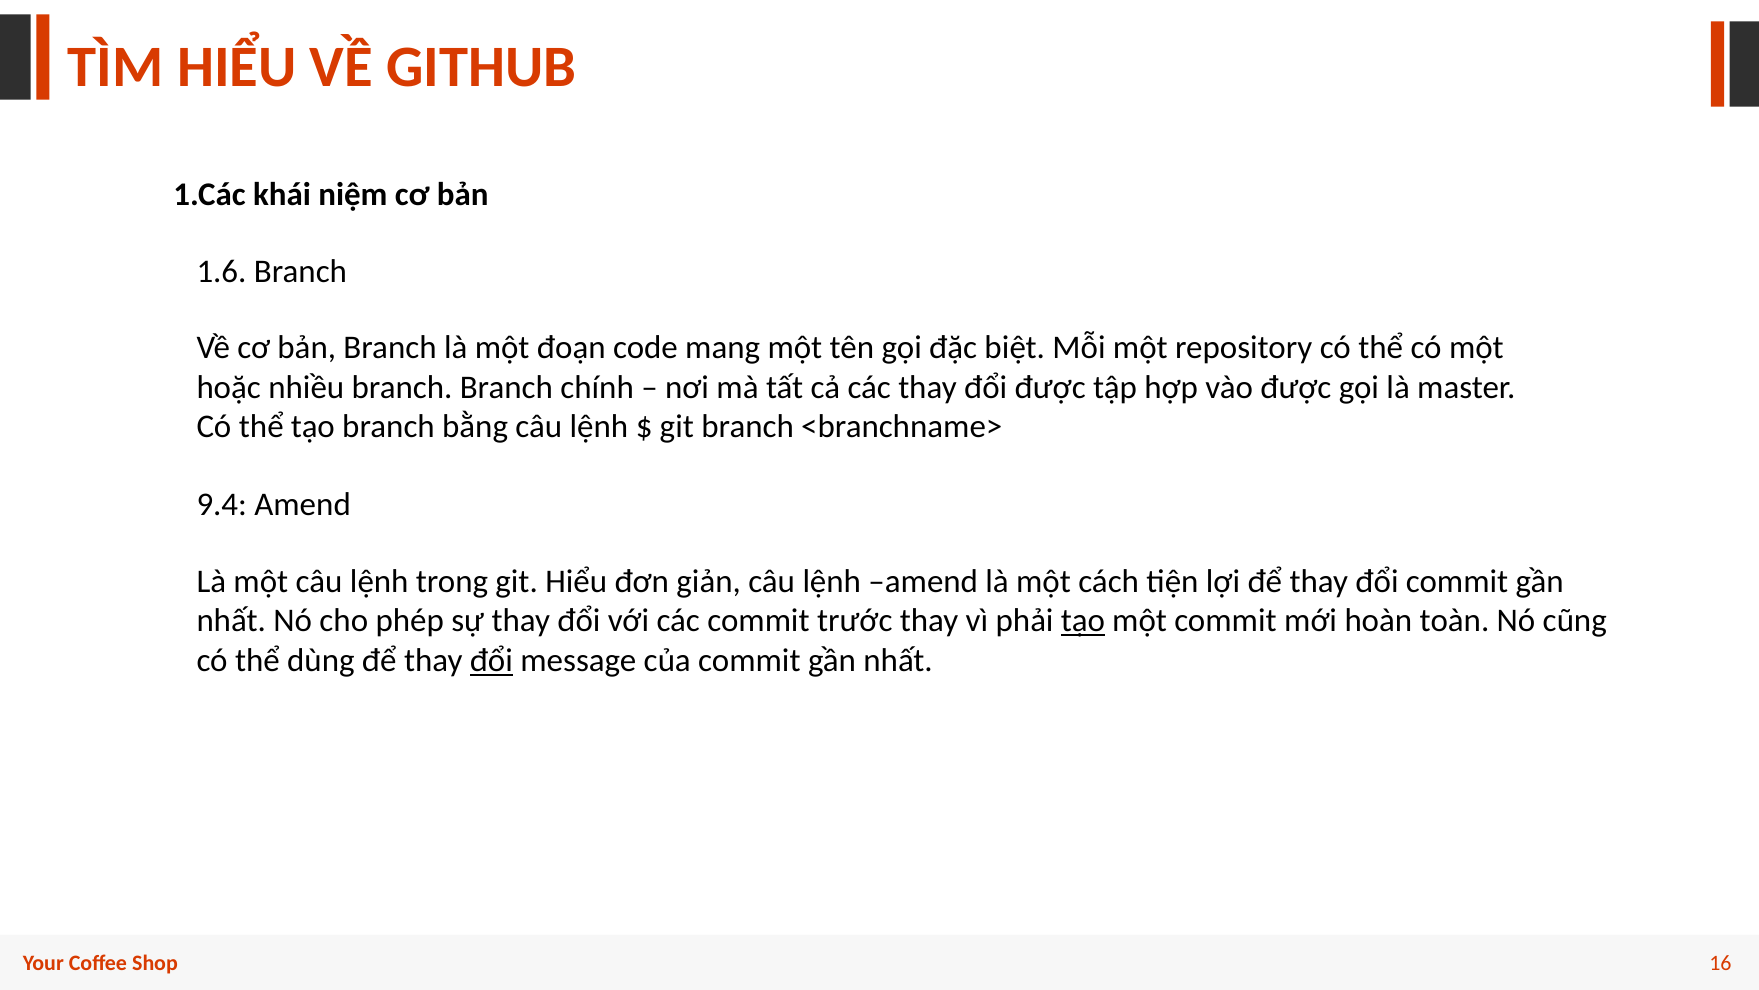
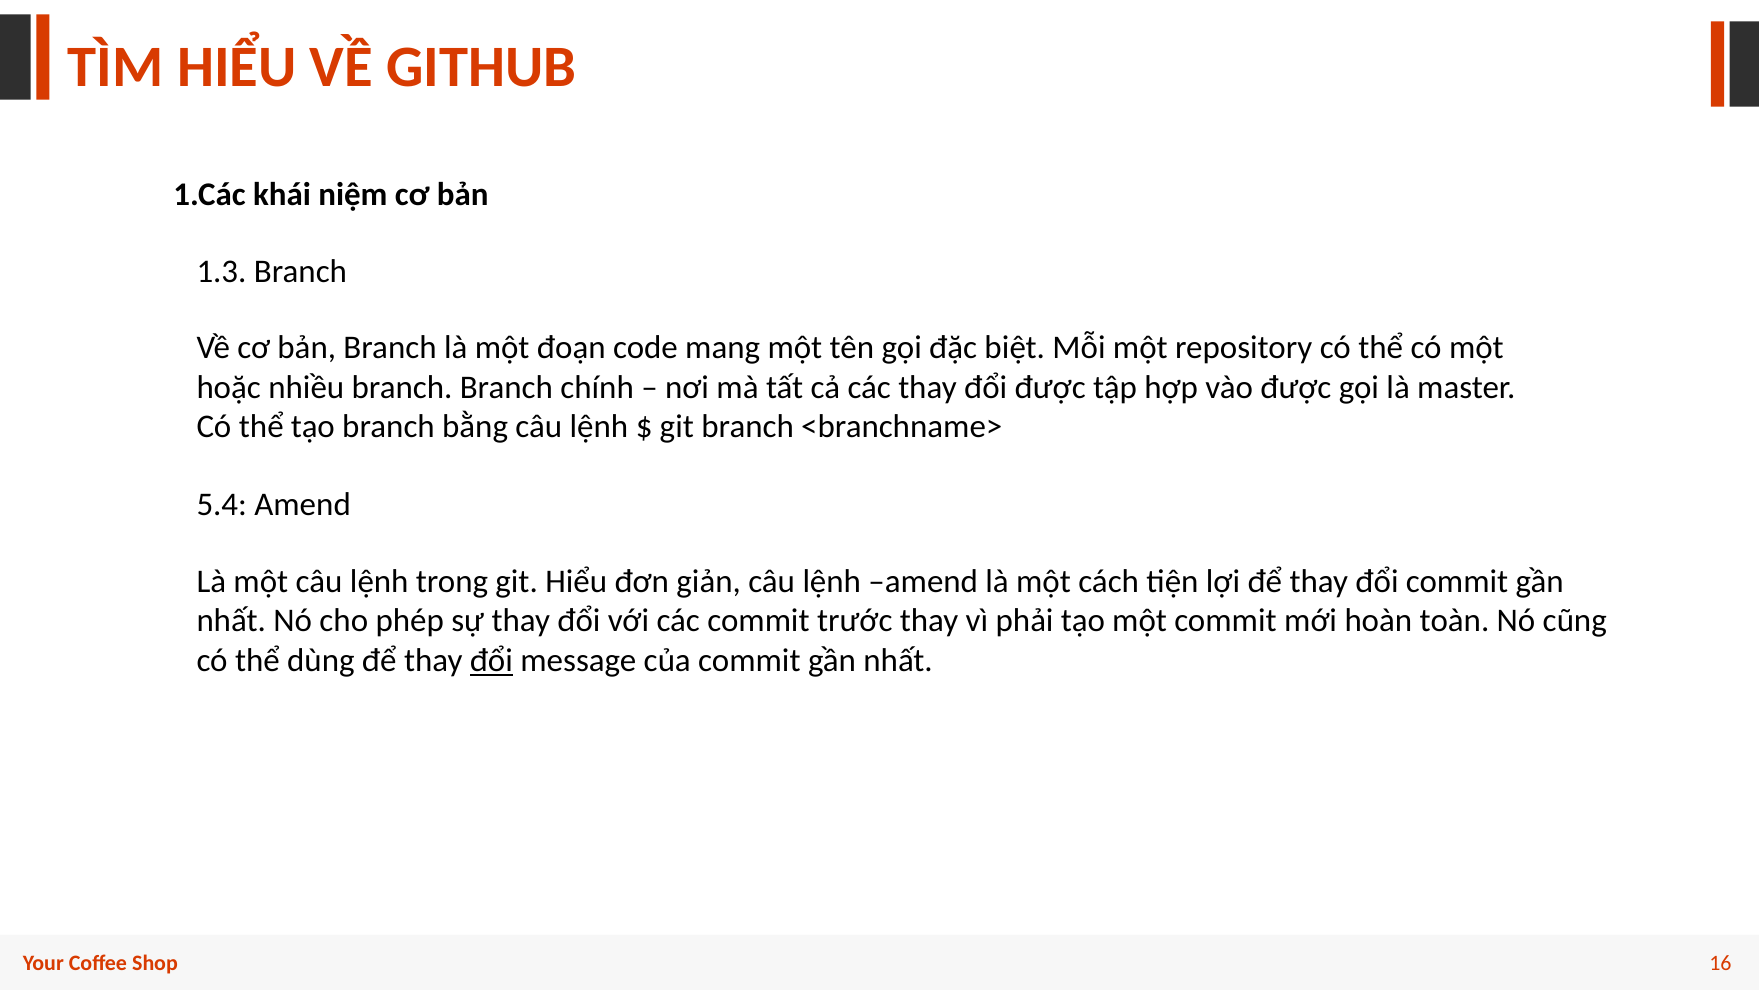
1.6: 1.6 -> 1.3 (222, 271)
9.4: 9.4 -> 5.4 (222, 504)
tạo underline: present -> none (1083, 620)
